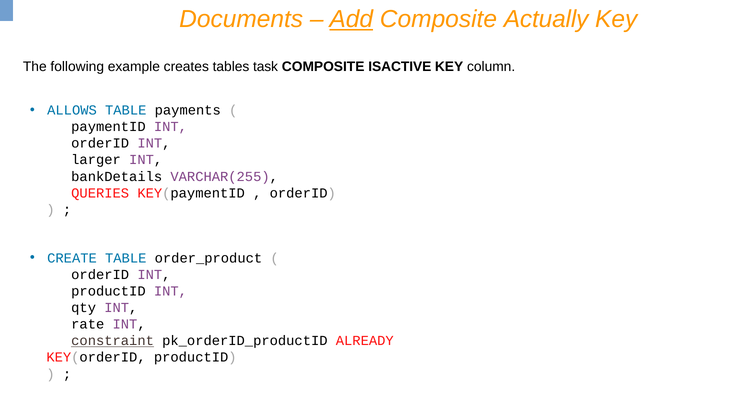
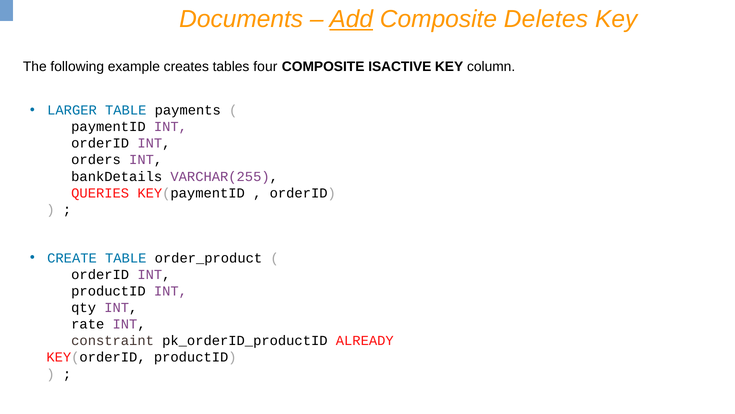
Actually: Actually -> Deletes (546, 19)
task: task -> four (265, 67)
ALLOWS: ALLOWS -> LARGER (72, 110)
larger: larger -> orders (96, 160)
constraint underline: present -> none (113, 340)
